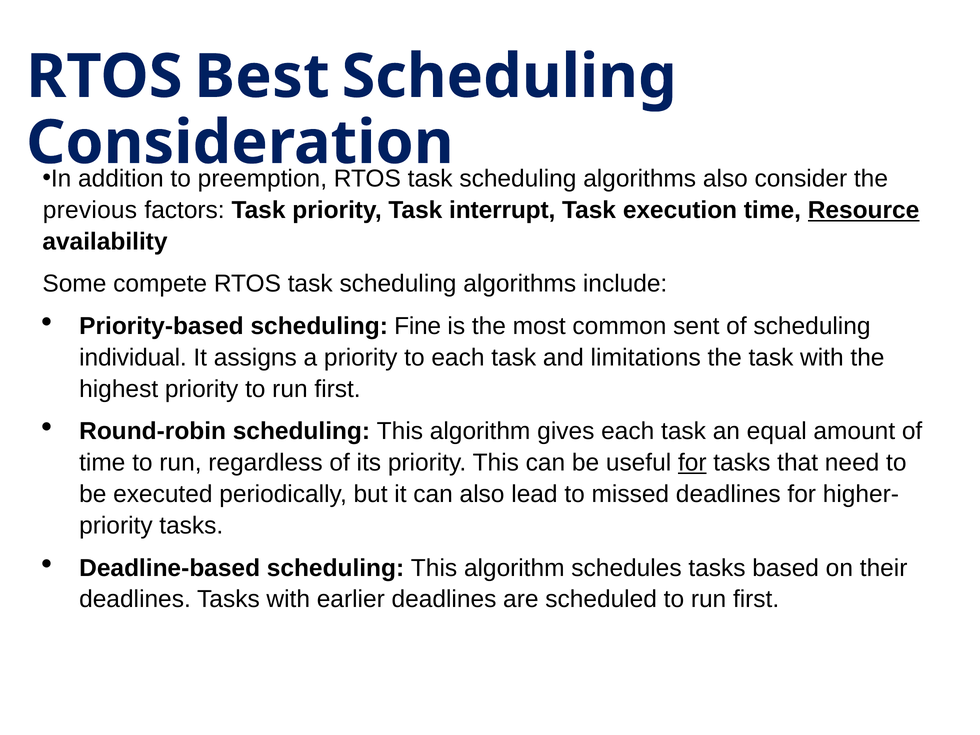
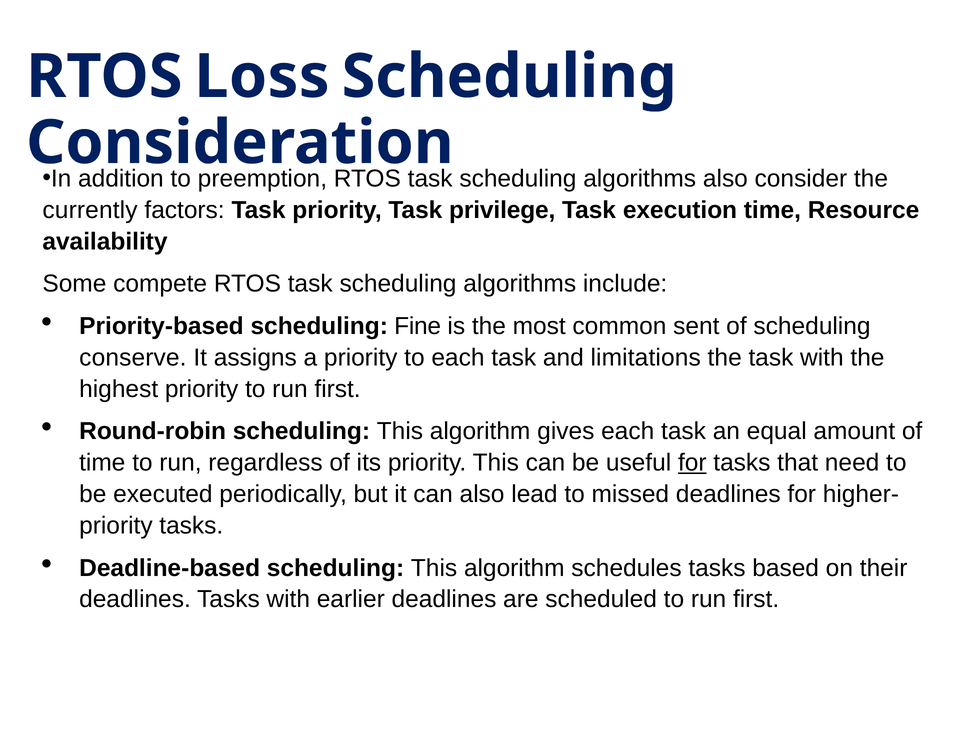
Best: Best -> Loss (262, 77)
previous: previous -> currently (90, 210)
interrupt: interrupt -> privilege (502, 210)
Resource underline: present -> none (864, 210)
individual: individual -> conserve (133, 358)
